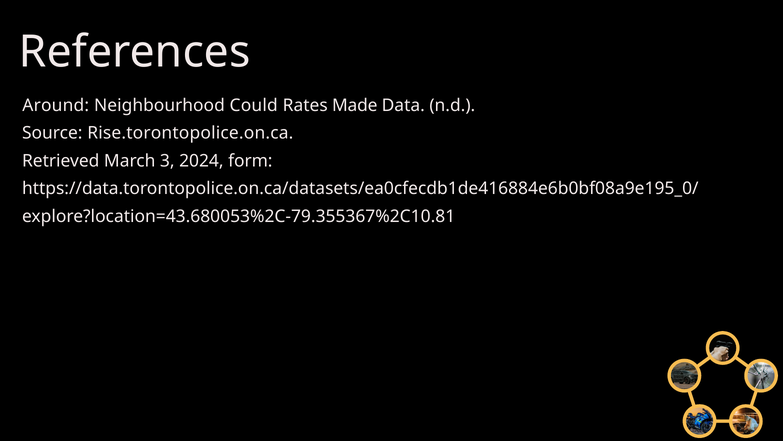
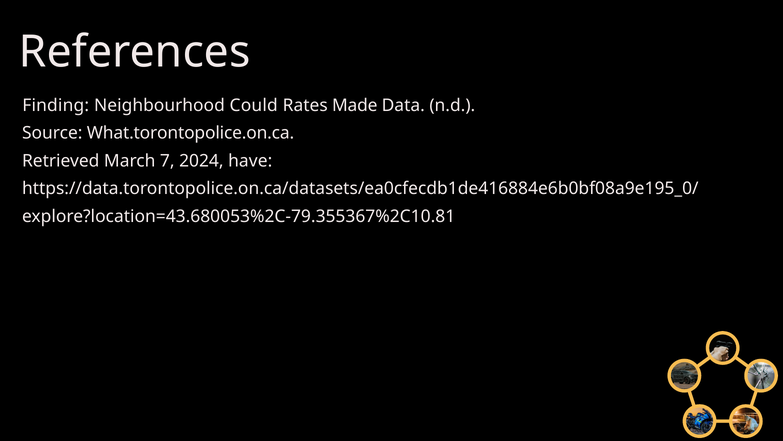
Around: Around -> Finding (56, 105)
Rise.torontopolice.on.ca: Rise.torontopolice.on.ca -> What.torontopolice.on.ca (191, 133)
3: 3 -> 7 (167, 161)
form: form -> have (250, 161)
